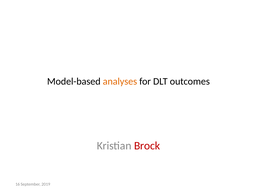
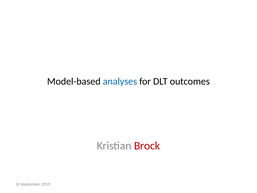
analyses colour: orange -> blue (120, 81)
